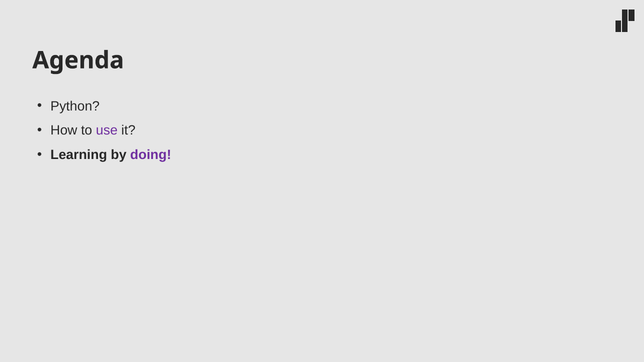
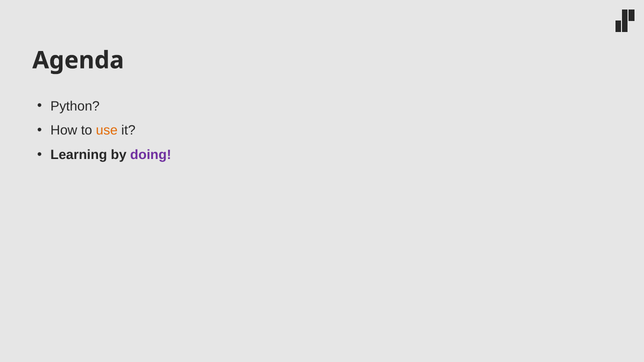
use colour: purple -> orange (107, 131)
